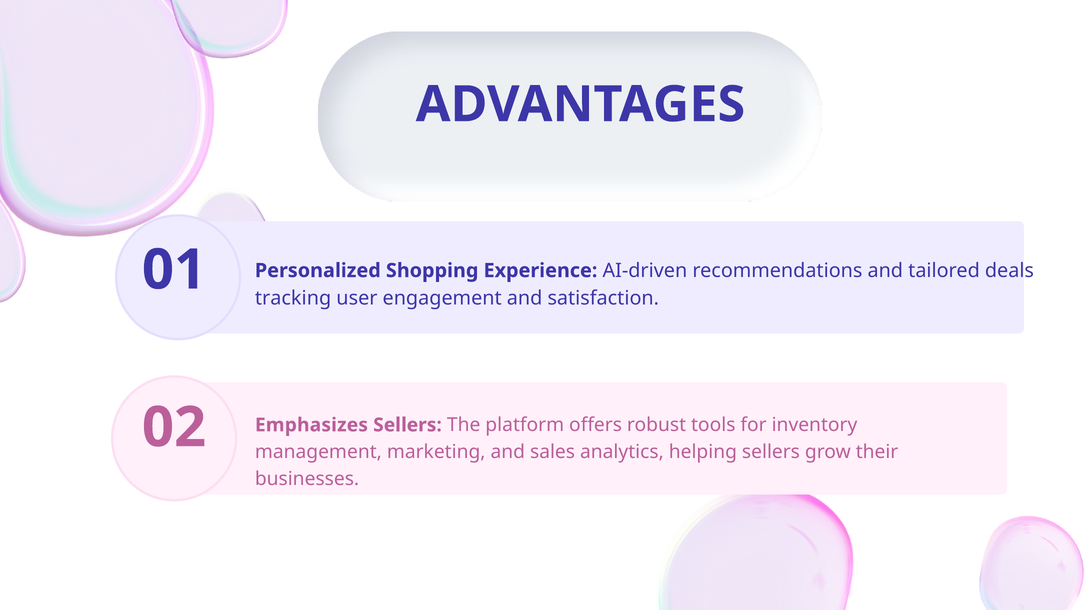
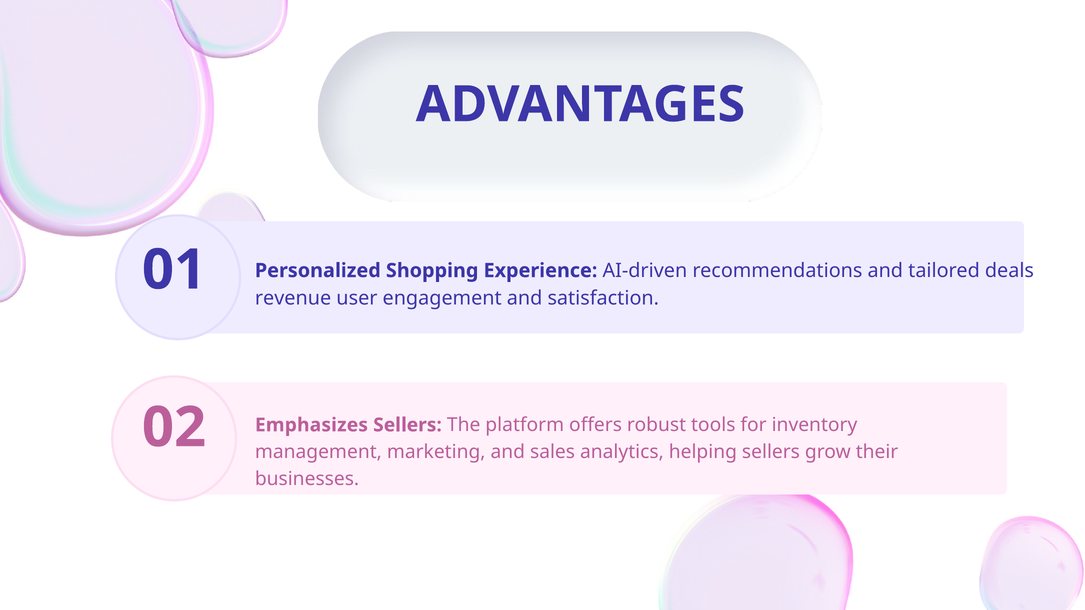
tracking: tracking -> revenue (293, 298)
